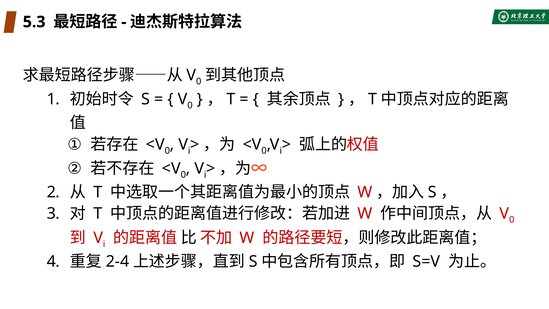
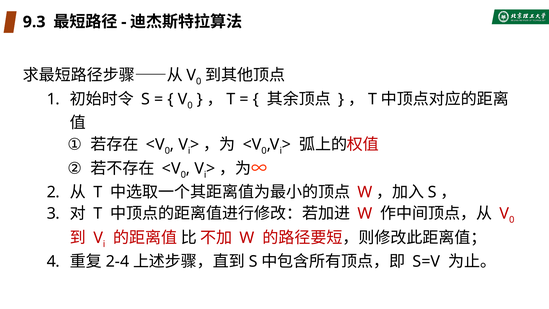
5.3: 5.3 -> 9.3 (34, 22)
